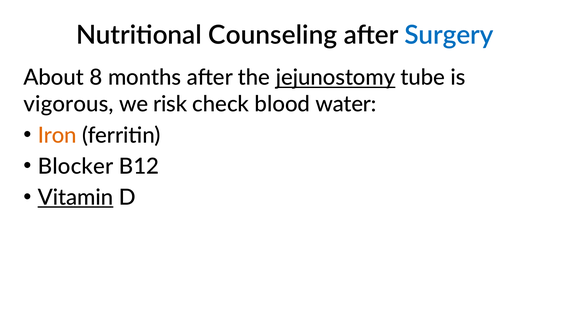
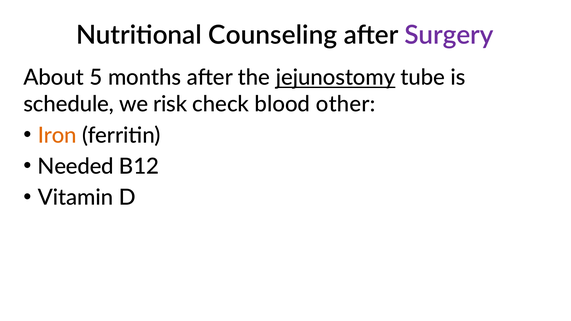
Surgery colour: blue -> purple (449, 35)
8: 8 -> 5 (96, 78)
vigorous: vigorous -> schedule (69, 104)
water: water -> other (346, 104)
Blocker: Blocker -> Needed (76, 167)
Vitamin underline: present -> none (76, 198)
